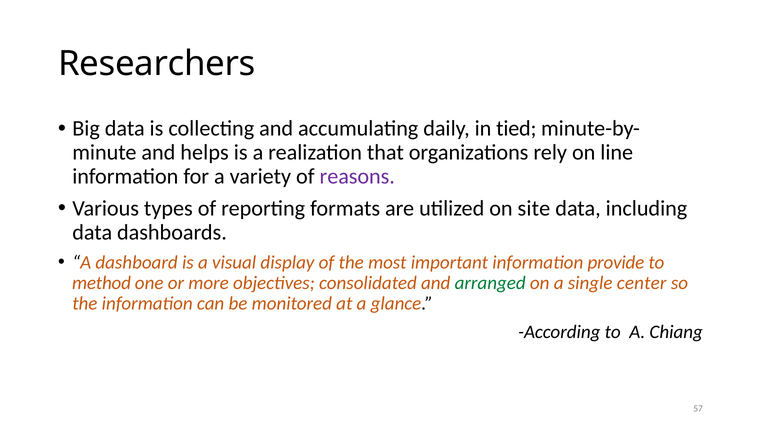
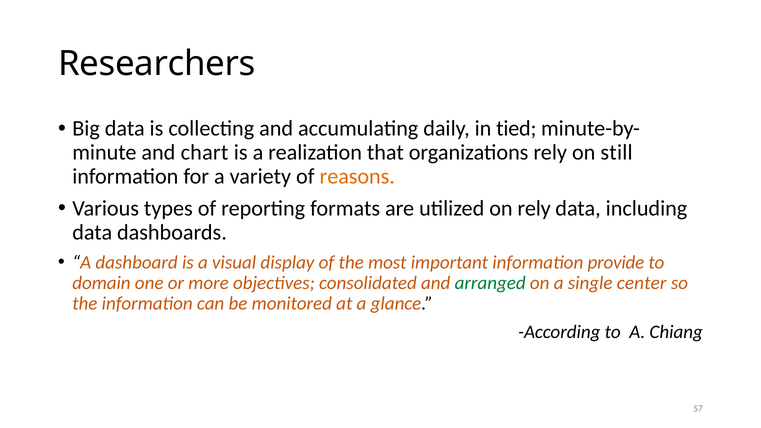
helps: helps -> chart (205, 153)
line: line -> still (617, 153)
reasons colour: purple -> orange (357, 176)
on site: site -> rely (534, 208)
method: method -> domain (101, 283)
